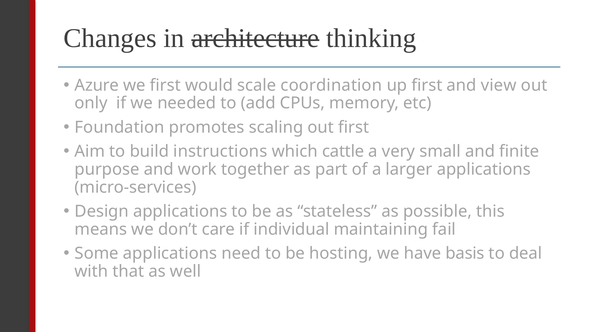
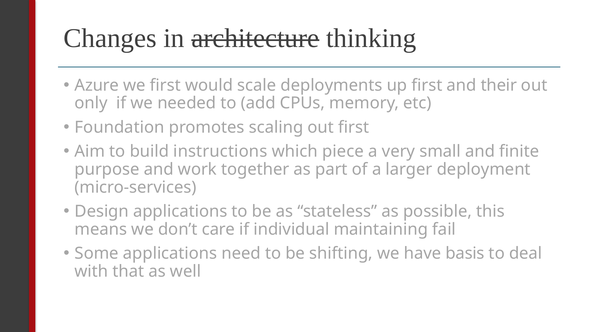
coordination: coordination -> deployments (331, 85)
view: view -> their (499, 85)
cattle: cattle -> piece (343, 152)
larger applications: applications -> deployment (484, 170)
hosting: hosting -> shifting (341, 254)
